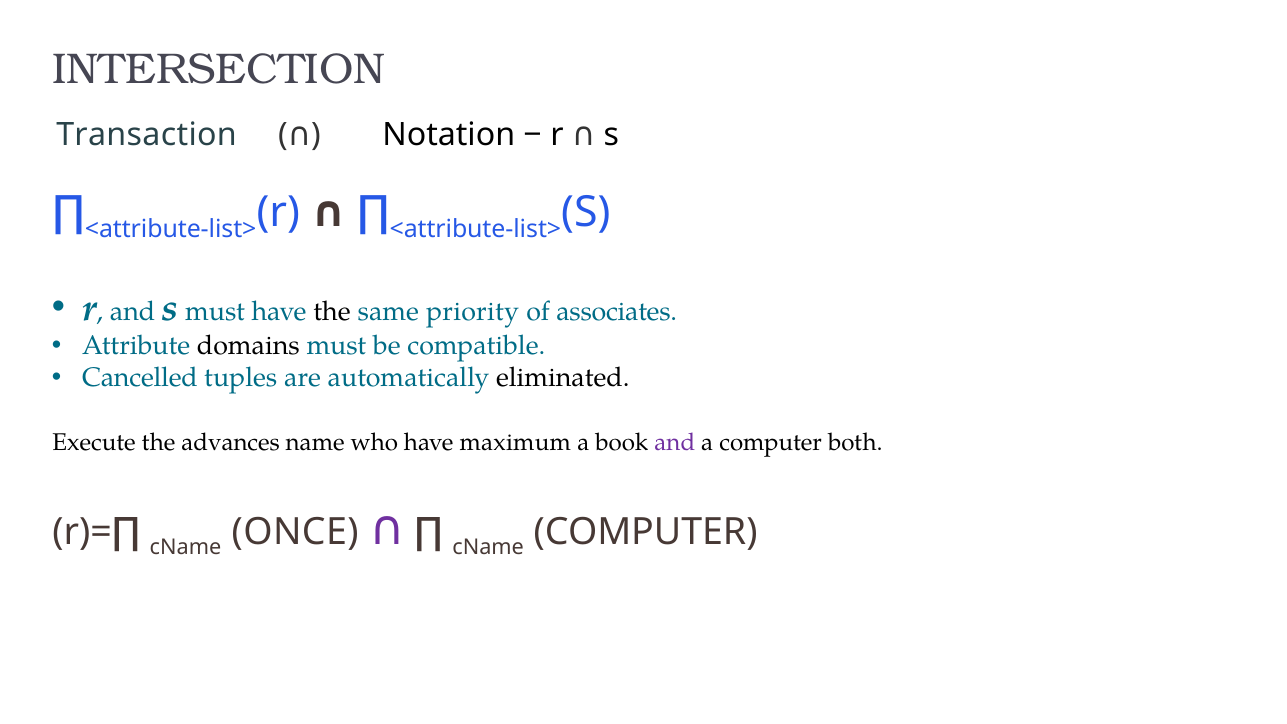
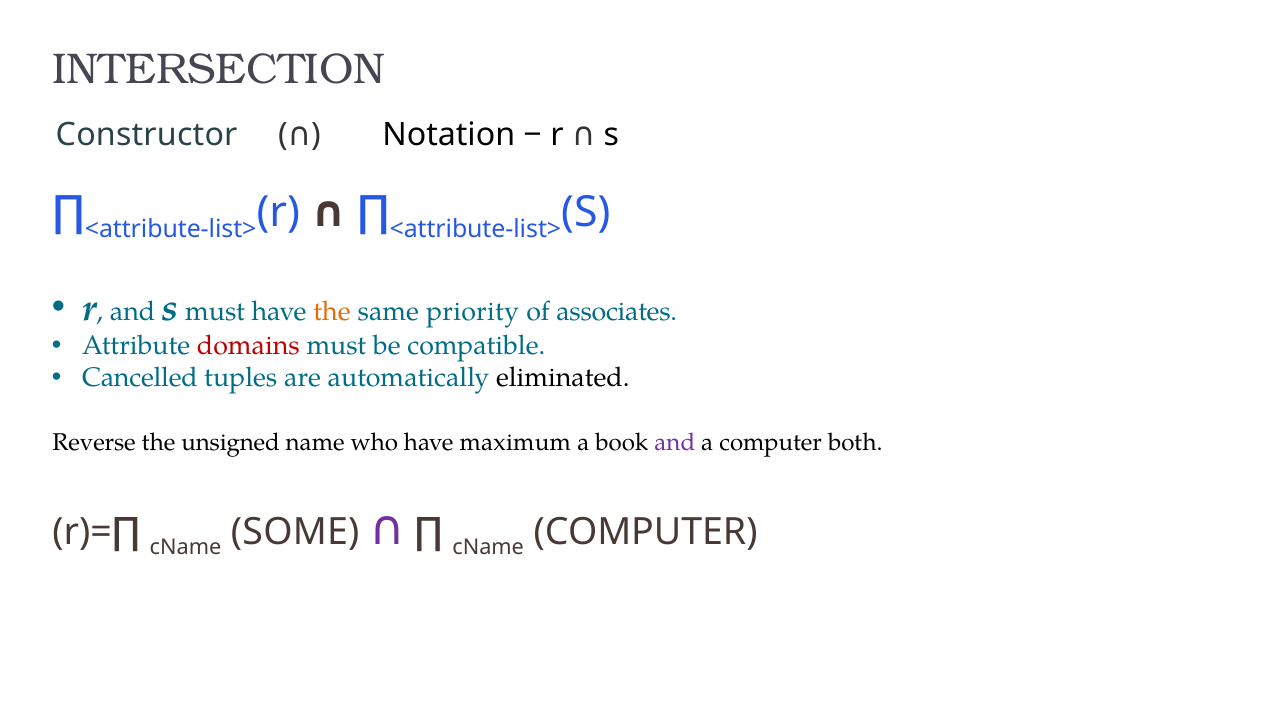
Transaction: Transaction -> Constructor (147, 135)
the colour: black -> orange (332, 311)
domains colour: black -> red (248, 346)
Execute: Execute -> Reverse (94, 443)
advances: advances -> unsigned (231, 443)
ONCE: ONCE -> SOME (295, 532)
